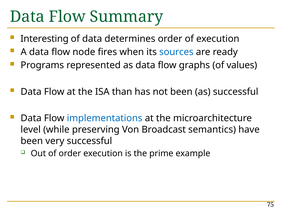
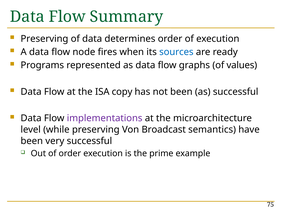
Interesting: Interesting -> Preserving (44, 39)
than: than -> copy (122, 92)
implementations colour: blue -> purple (105, 118)
